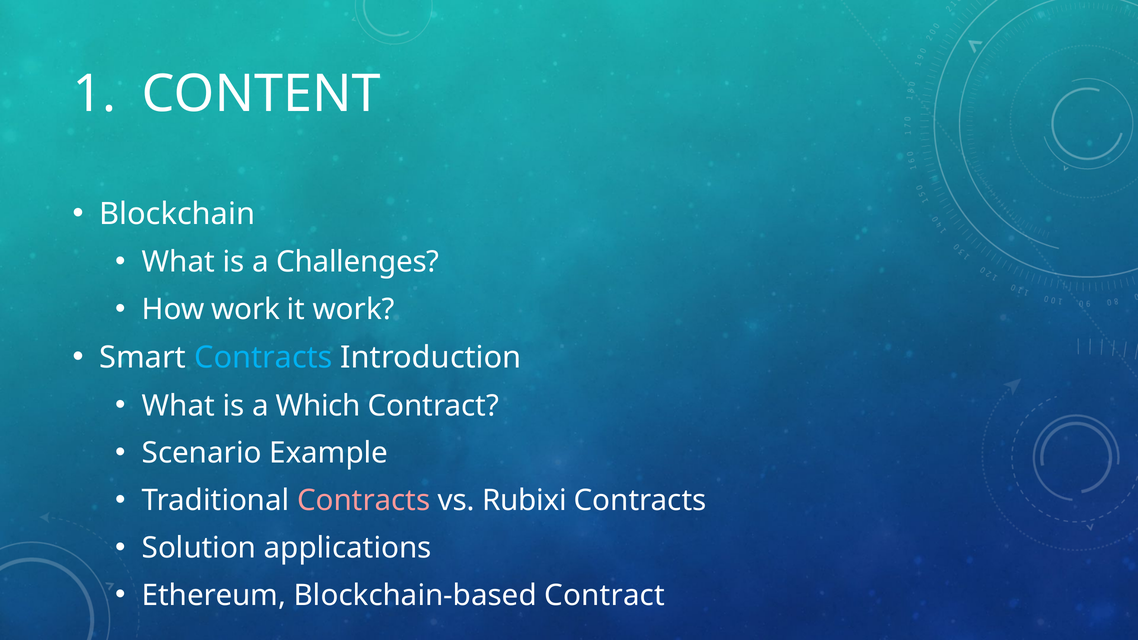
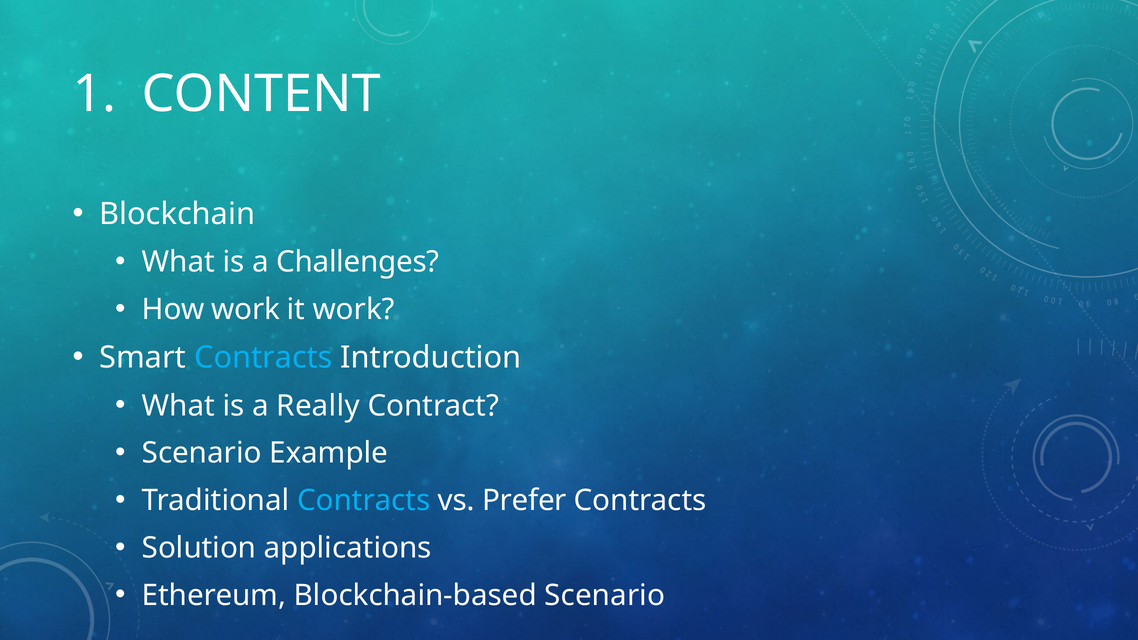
Which: Which -> Really (318, 406)
Contracts colour: pink -> light blue (364, 501)
Rubixi: Rubixi -> Prefer (524, 501)
Blockchain-based Contract: Contract -> Scenario (605, 596)
